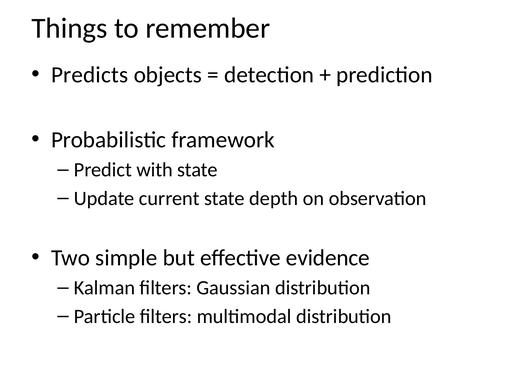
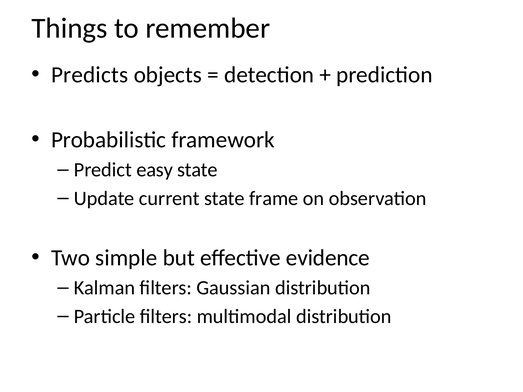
with: with -> easy (155, 170)
depth: depth -> frame (274, 198)
